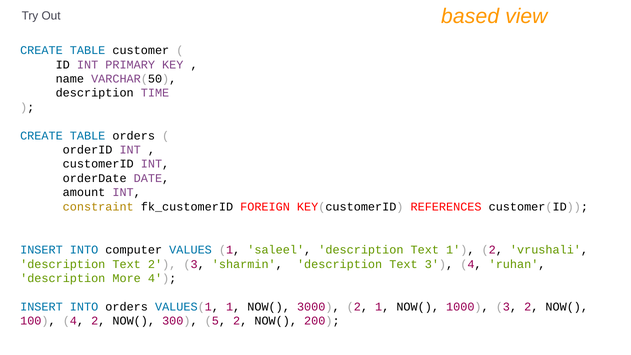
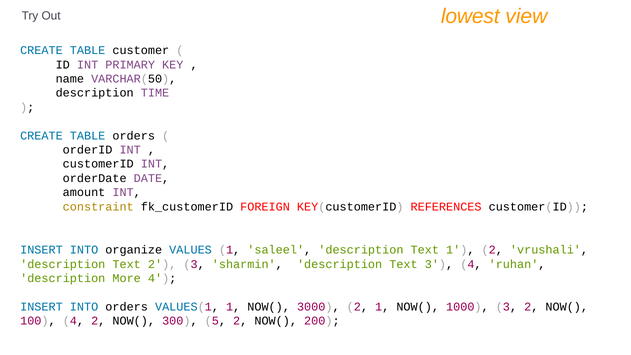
based: based -> lowest (470, 16)
computer: computer -> organize (134, 250)
